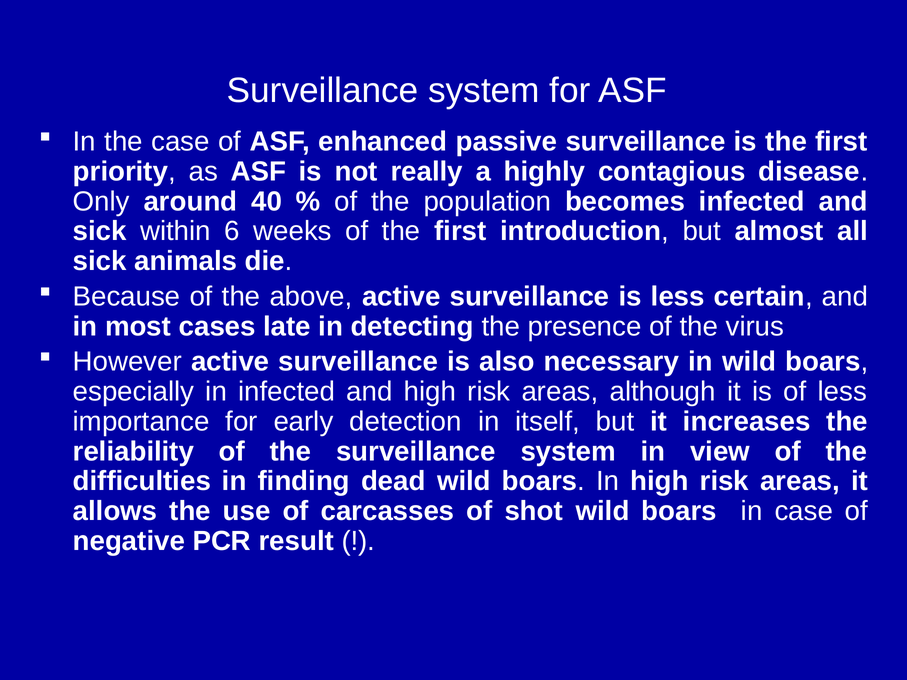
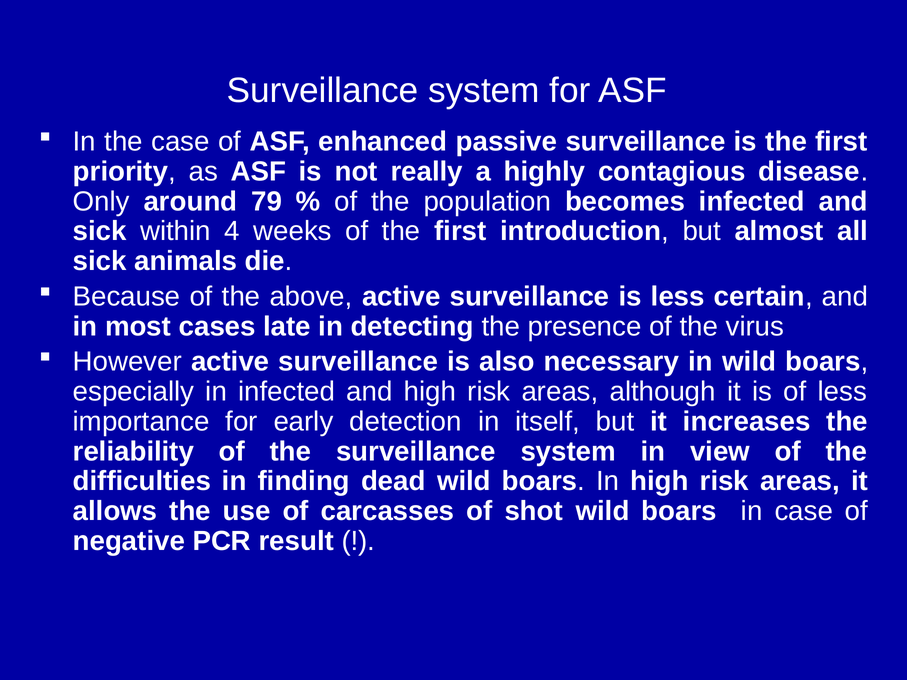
40: 40 -> 79 (267, 201)
6: 6 -> 4 (232, 231)
